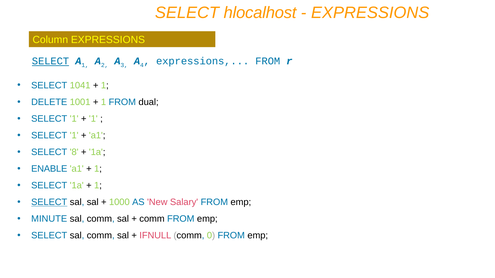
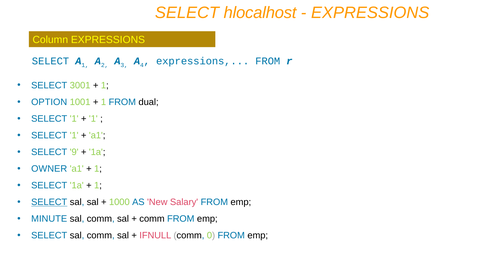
SELECT underline: present -> none (50, 61)
1041: 1041 -> 3001 (80, 86)
DELETE: DELETE -> OPTION (49, 102)
8: 8 -> 9 (74, 152)
ENABLE: ENABLE -> OWNER (49, 169)
